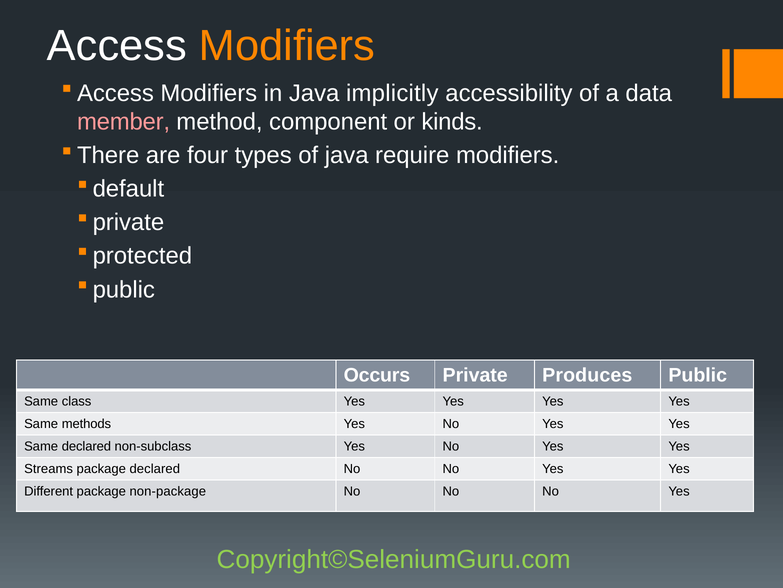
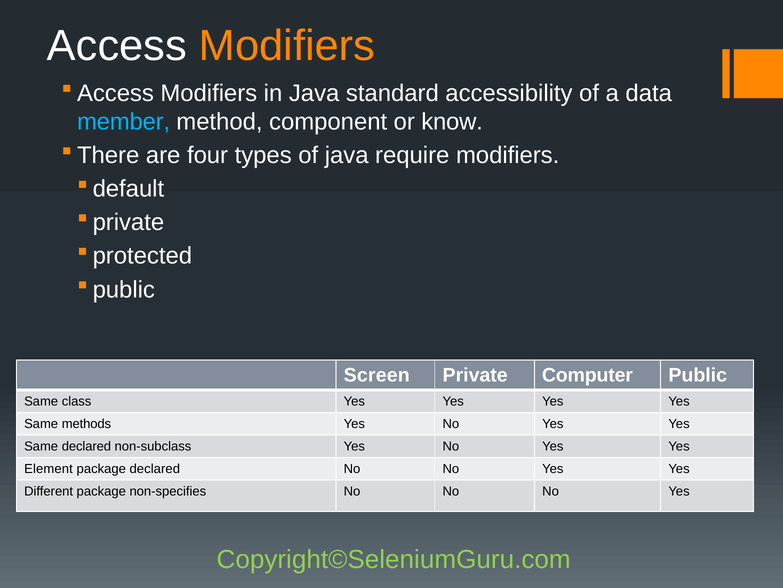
implicitly: implicitly -> standard (392, 93)
member colour: pink -> light blue (124, 122)
kinds: kinds -> know (452, 122)
Occurs: Occurs -> Screen (377, 375)
Produces: Produces -> Computer (587, 375)
Streams: Streams -> Element (49, 468)
non-package: non-package -> non-specifies (168, 491)
